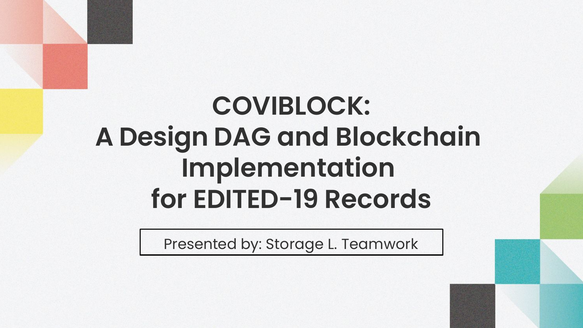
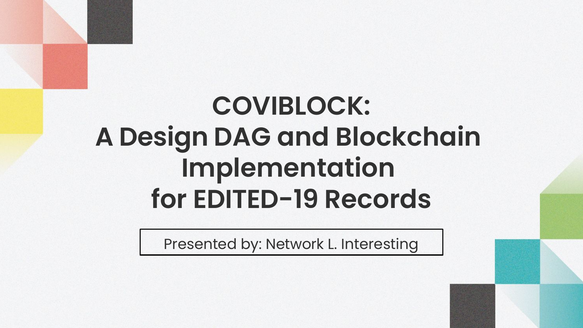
Storage: Storage -> Network (295, 244)
Teamwork: Teamwork -> Interesting (380, 244)
